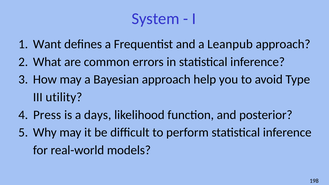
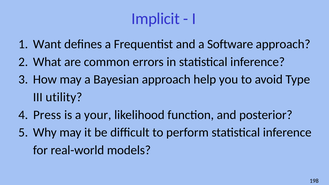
System: System -> Implicit (156, 19)
Leanpub: Leanpub -> Software (230, 44)
days: days -> your (98, 115)
